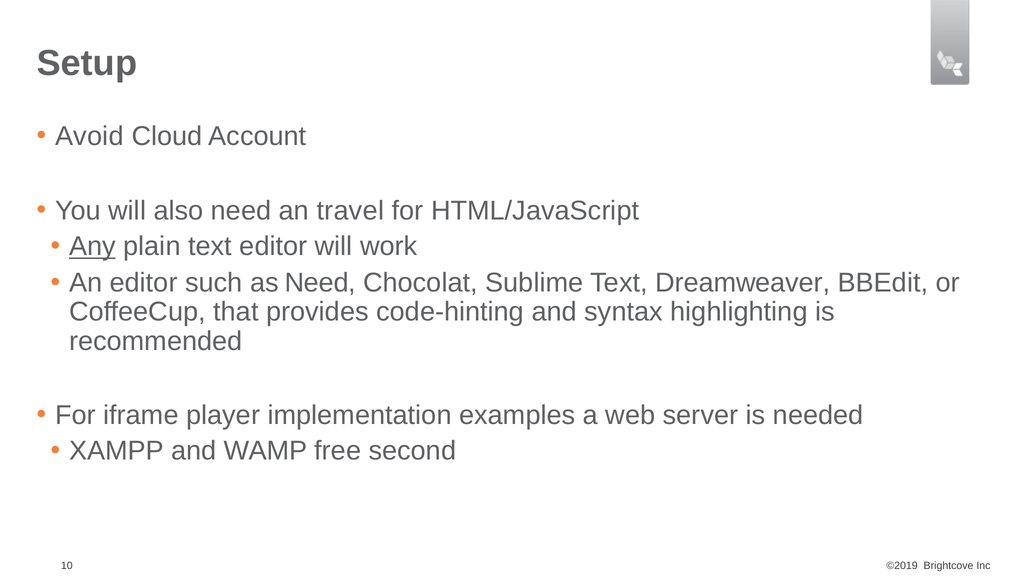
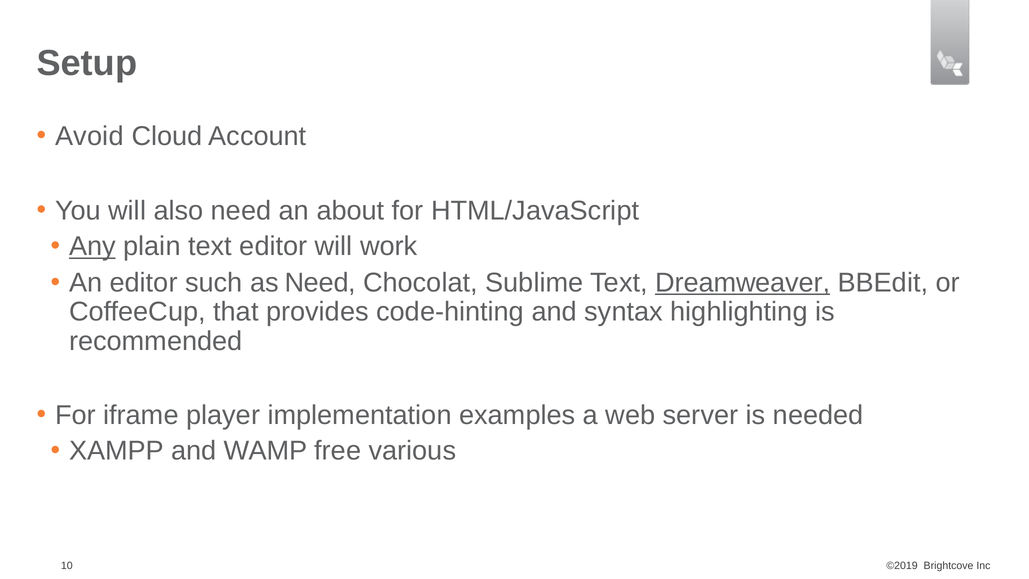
travel: travel -> about (350, 211)
Dreamweaver underline: none -> present (743, 282)
second: second -> various (412, 450)
